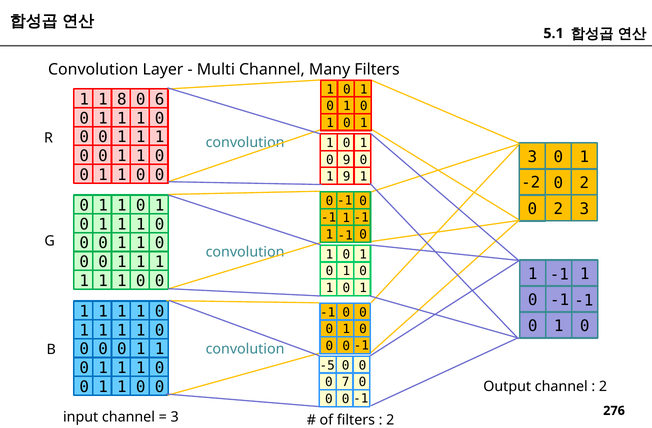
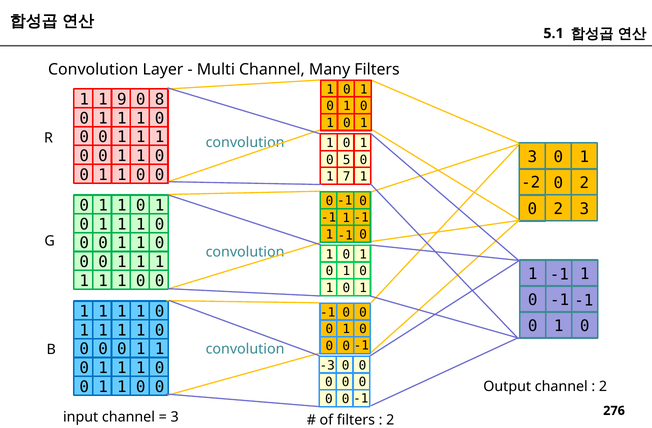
8: 8 -> 9 (122, 99)
6: 6 -> 8 (160, 99)
0 9: 9 -> 5 (347, 160)
1 9: 9 -> 7 (347, 177)
-5: -5 -> -3 (327, 366)
7: 7 -> 0 (346, 383)
